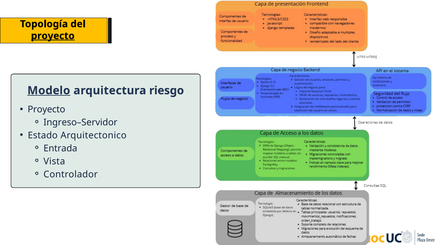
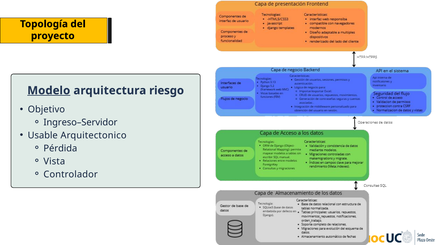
proyecto underline: present -> none (53, 36)
Proyecto: Proyecto -> Objetivo (46, 109)
Estado: Estado -> Usable (43, 135)
Entrada: Entrada -> Pérdida (60, 148)
